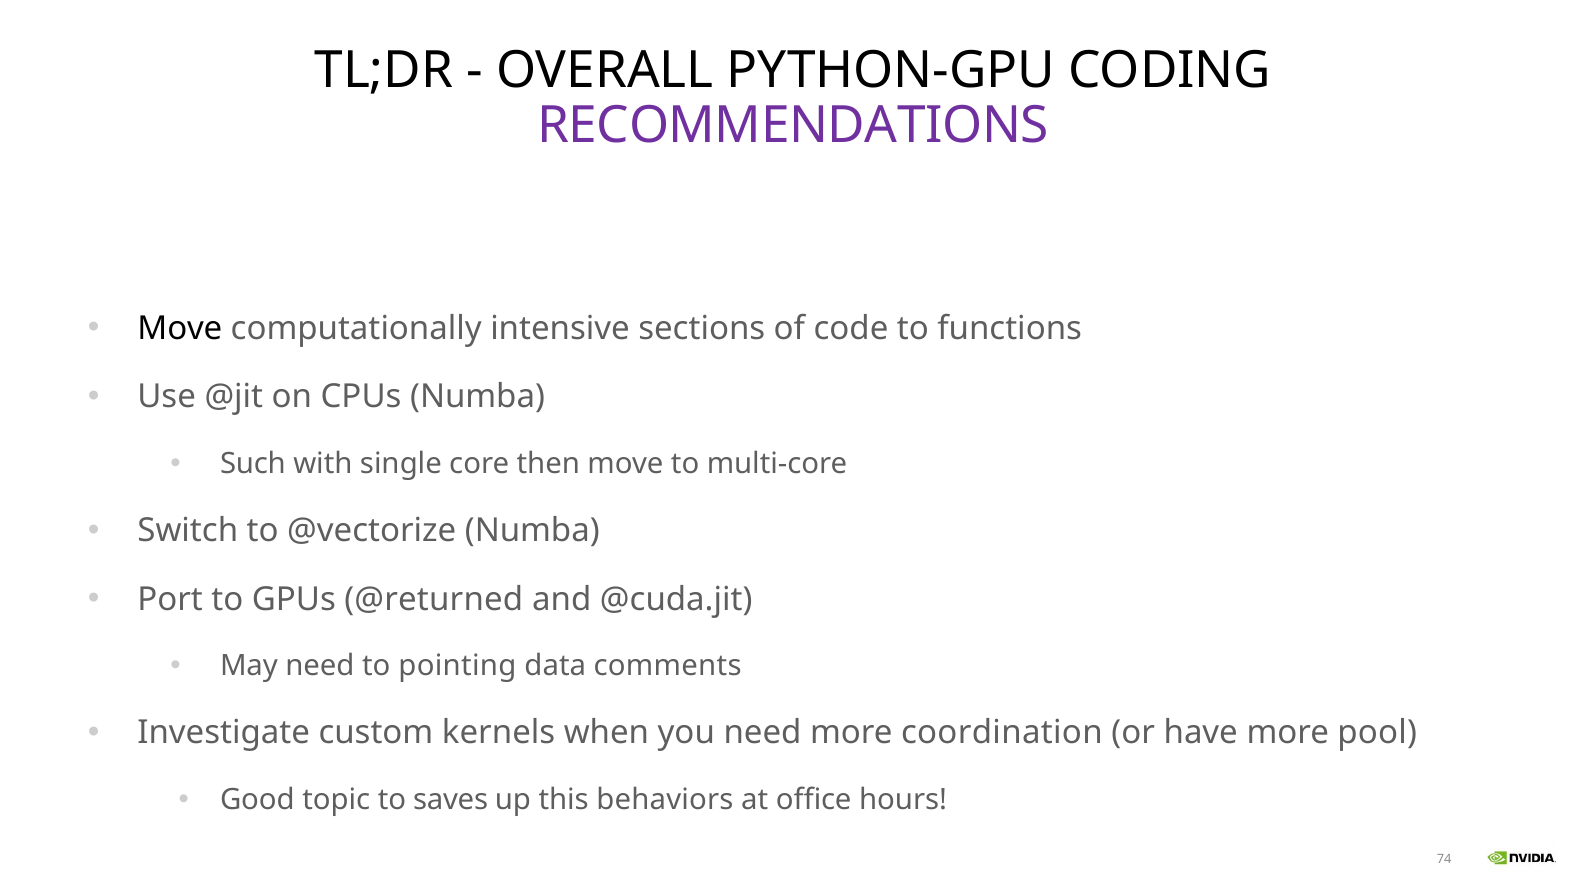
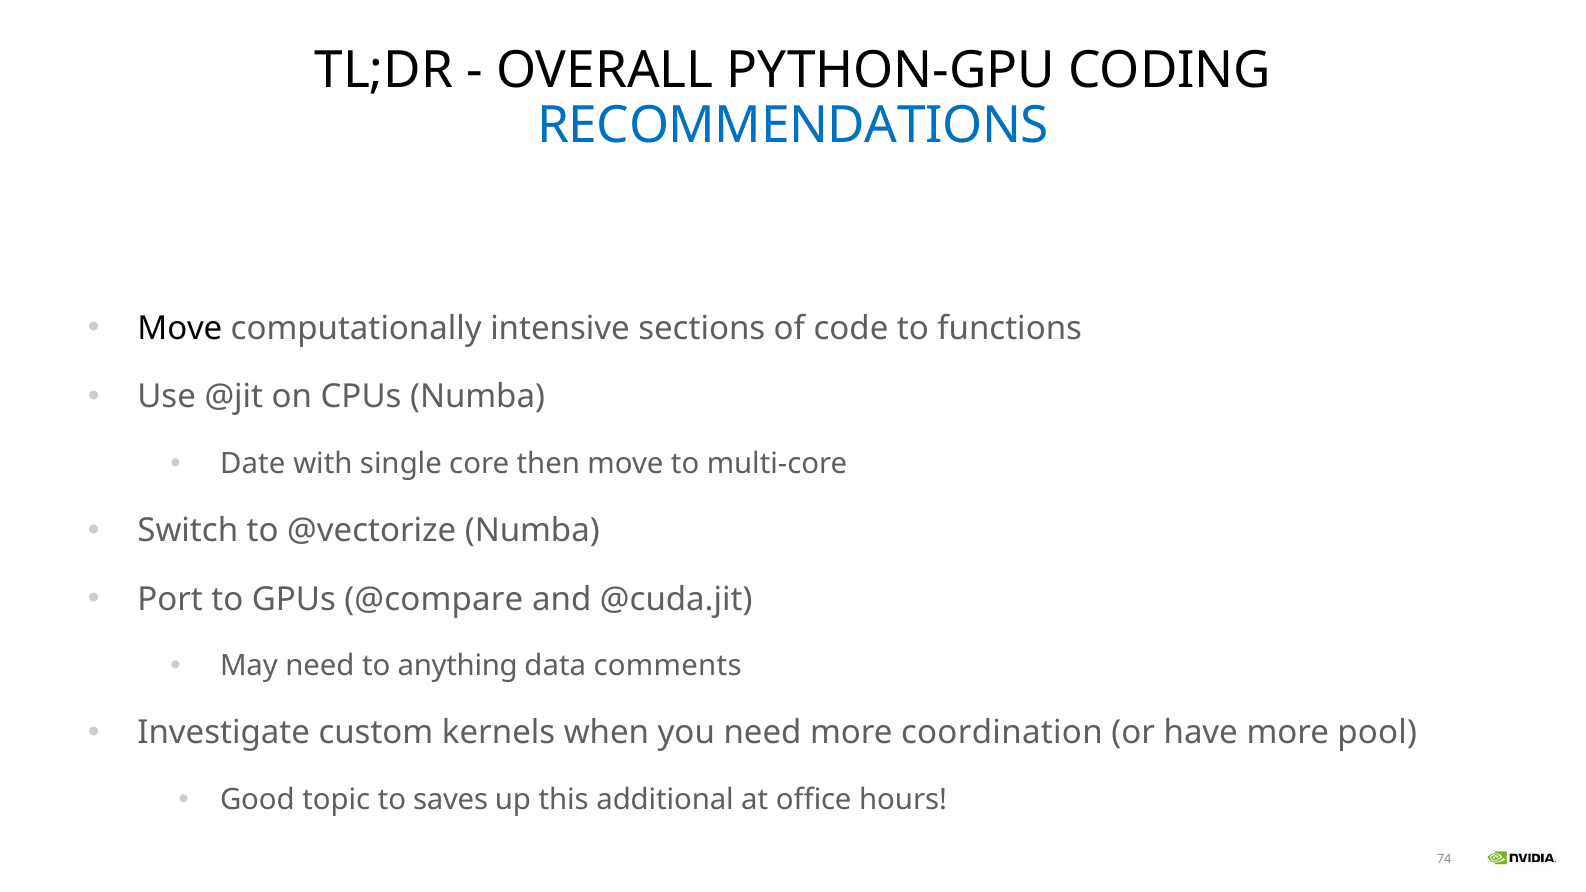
RECOMMENDATIONS colour: purple -> blue (793, 126)
Such: Such -> Date (253, 464)
@returned: @returned -> @compare (434, 599)
pointing: pointing -> anything (458, 666)
behaviors: behaviors -> additional (665, 800)
